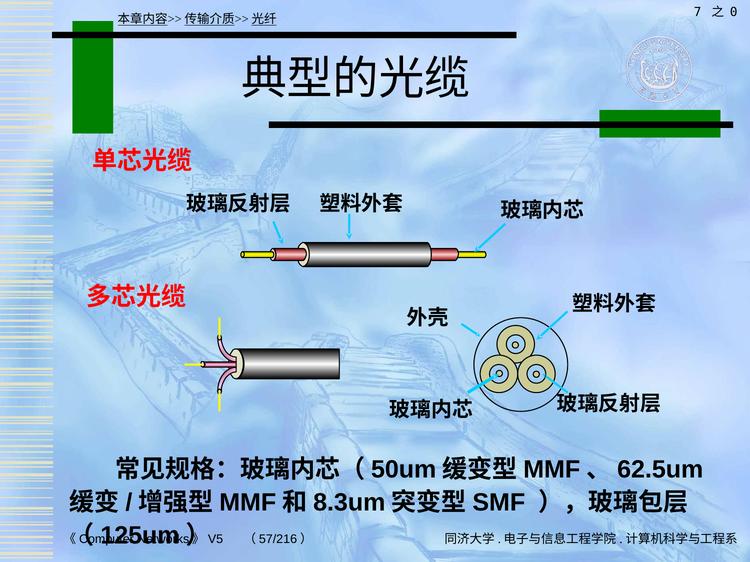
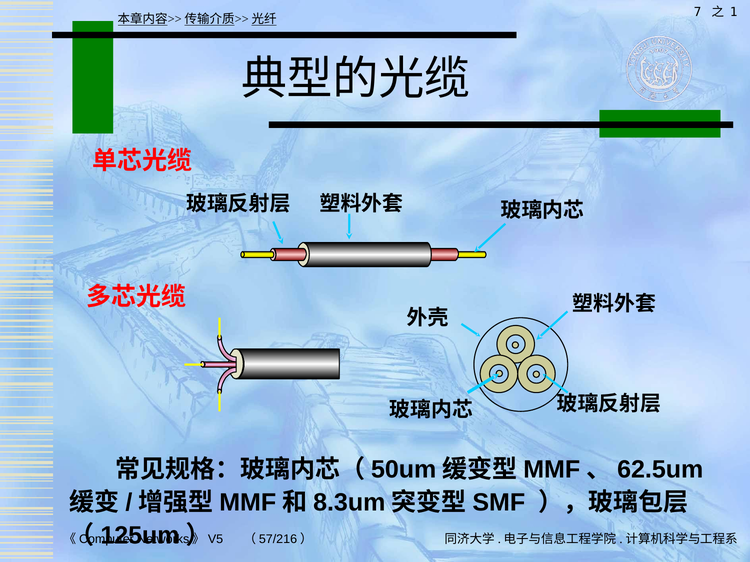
0: 0 -> 1 (734, 12)
